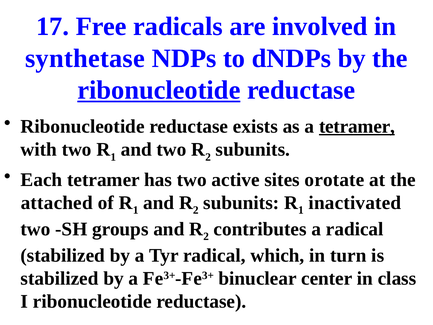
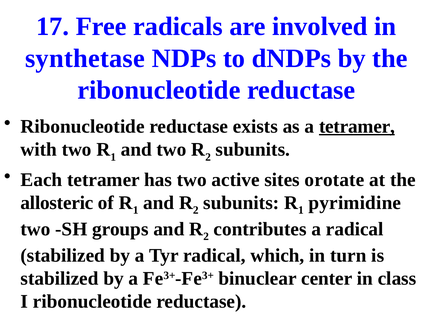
ribonucleotide underline: present -> none (159, 90)
attached: attached -> allosteric (57, 203)
inactivated: inactivated -> pyrimidine (355, 203)
